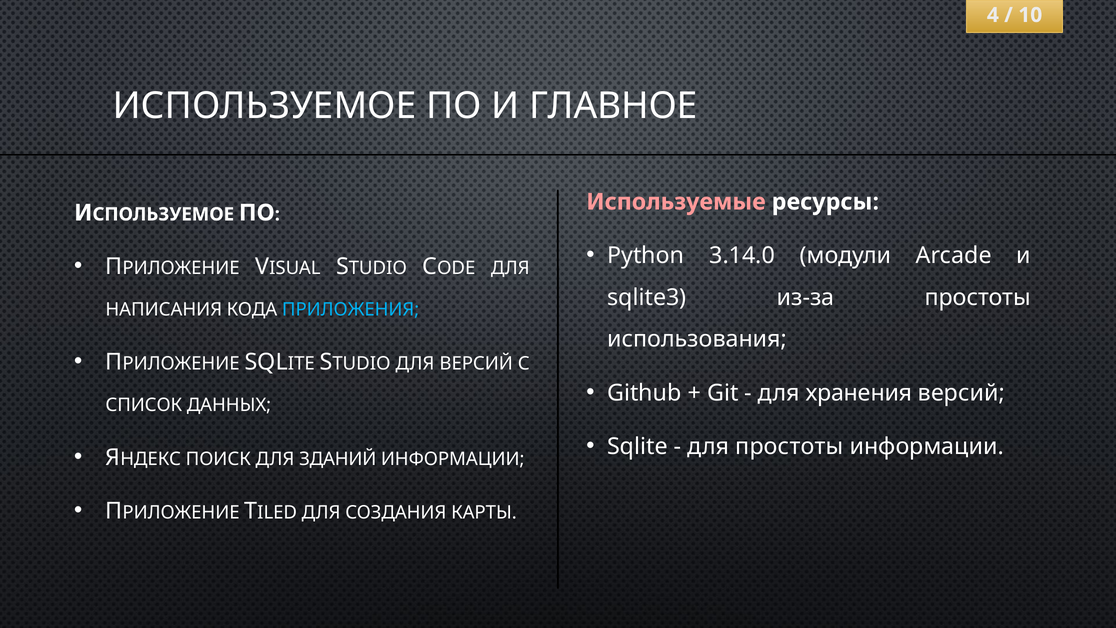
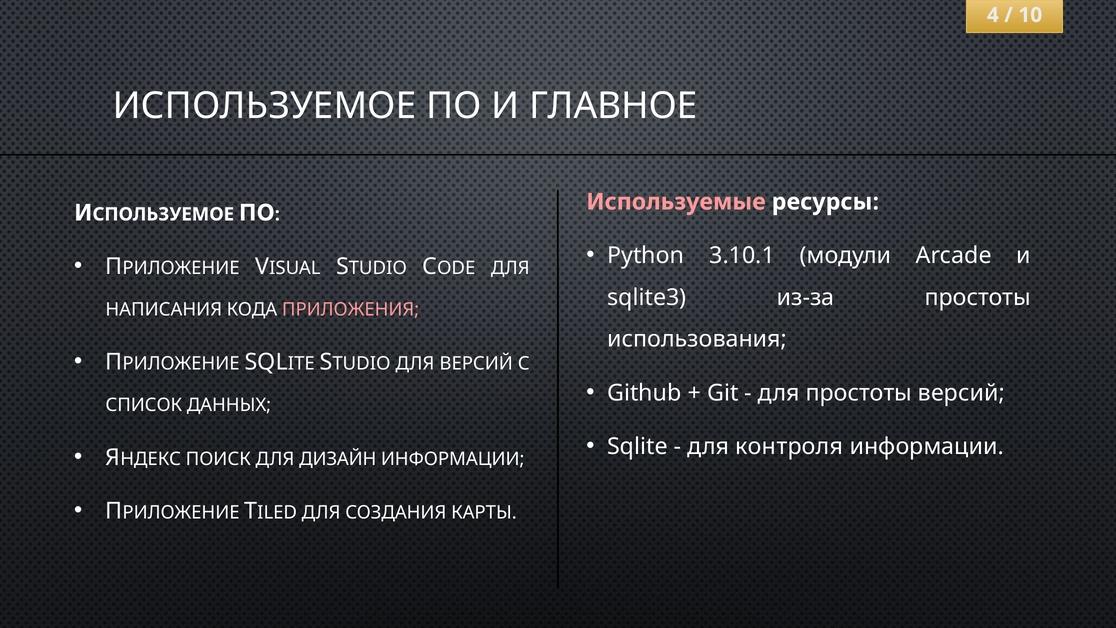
3.14.0: 3.14.0 -> 3.10.1 (742, 255)
ПРИЛОЖЕНИЯ colour: light blue -> pink (351, 310)
для хранения: хранения -> простоты (859, 393)
для простоты: простоты -> контроля (789, 446)
ЗДАНИЙ: ЗДАНИЙ -> ДИЗАЙН (338, 459)
